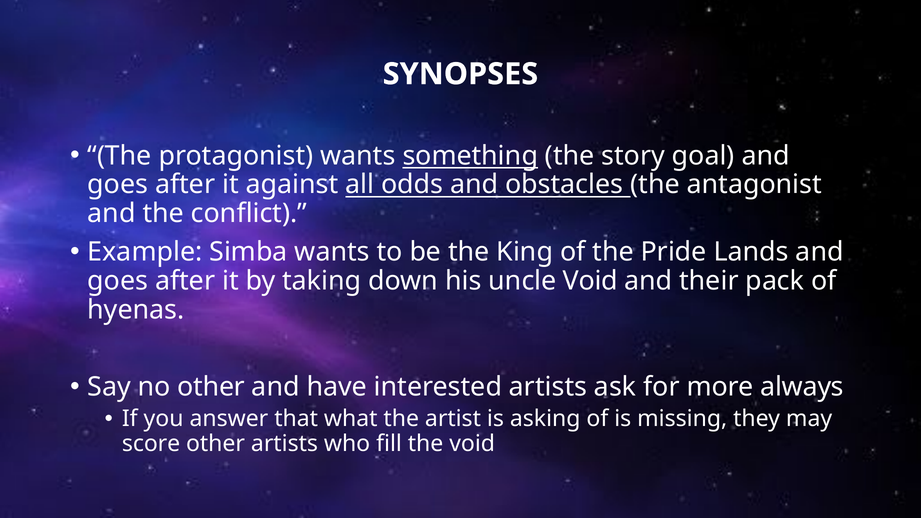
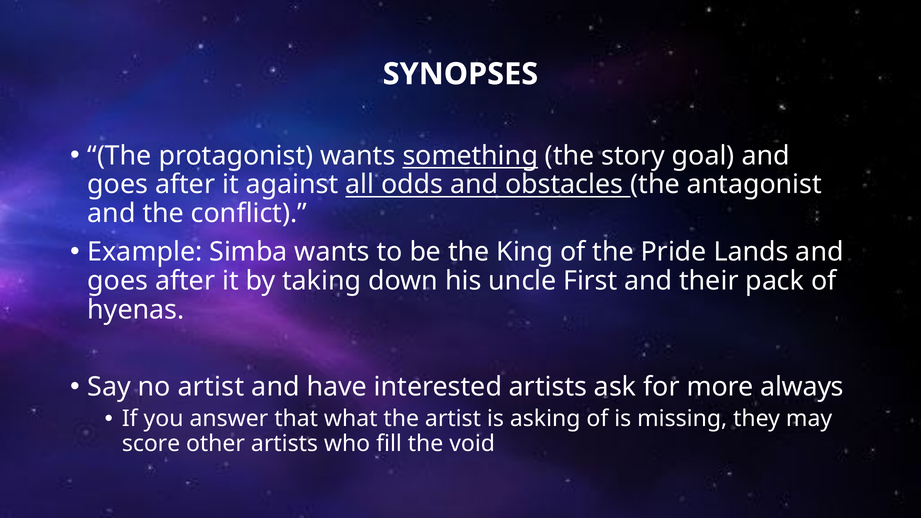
uncle Void: Void -> First (590, 281)
no other: other -> artist (211, 387)
